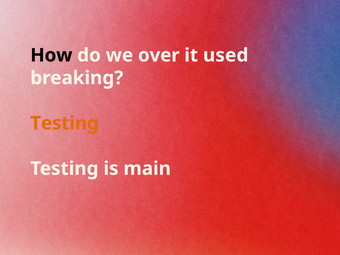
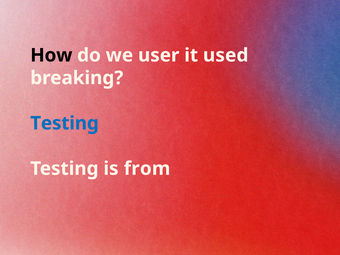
over: over -> user (159, 55)
Testing colour: orange -> blue (64, 123)
main: main -> from (147, 169)
